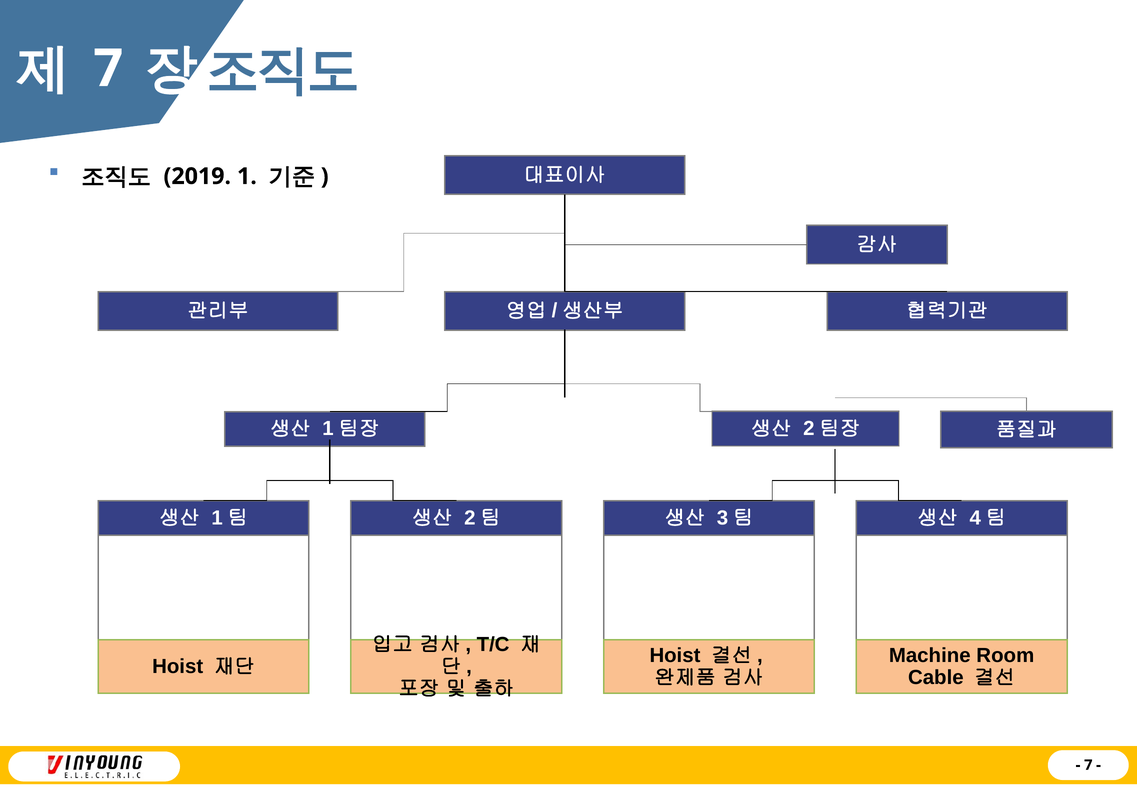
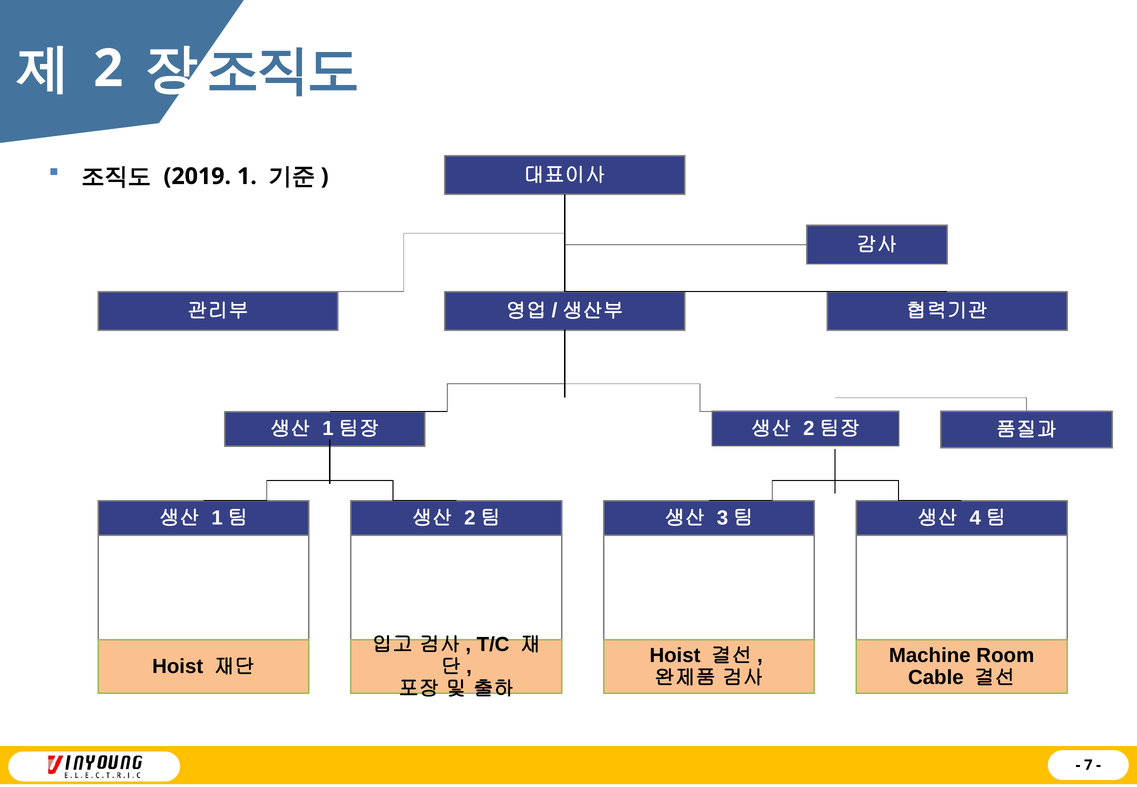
7: 7 -> 2 (108, 69)
